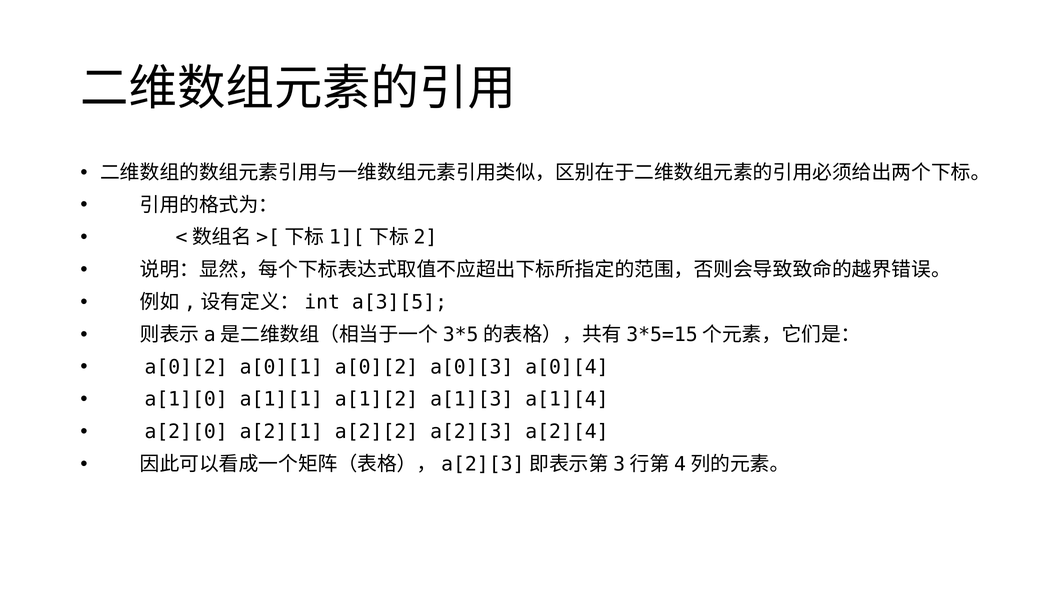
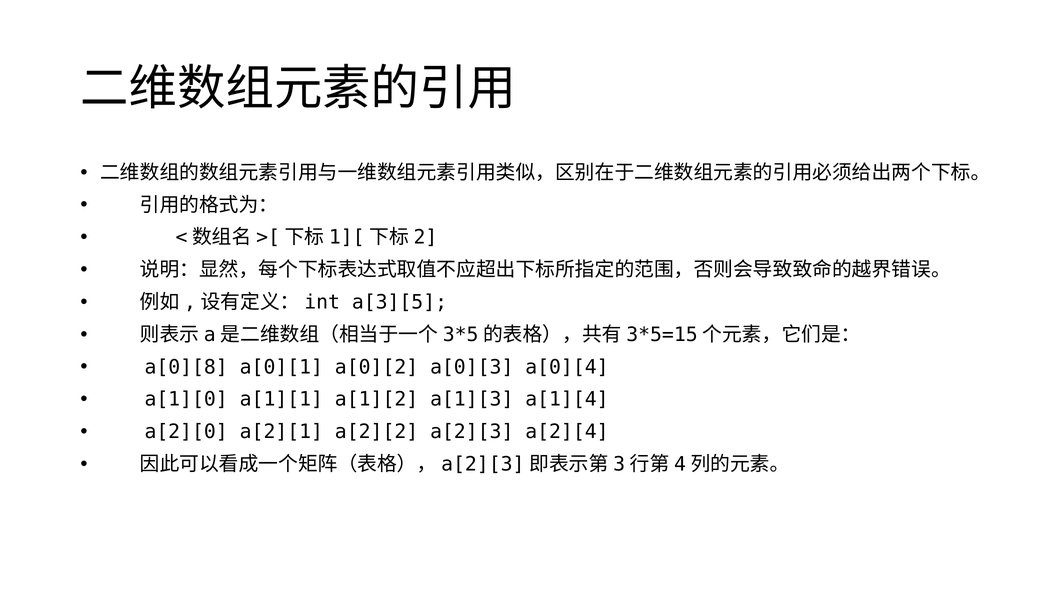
a[0][2: a[0][2 -> a[0][8 (186, 367)
